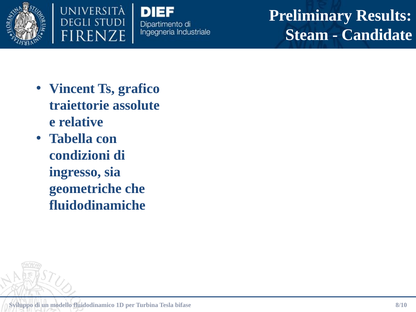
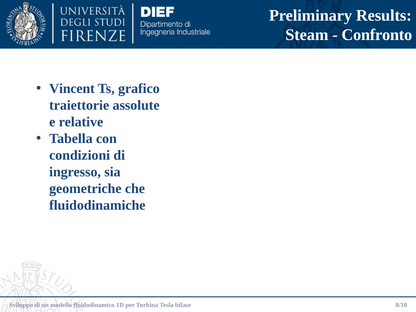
Candidate: Candidate -> Confronto (377, 35)
